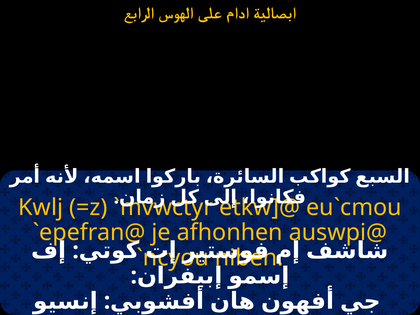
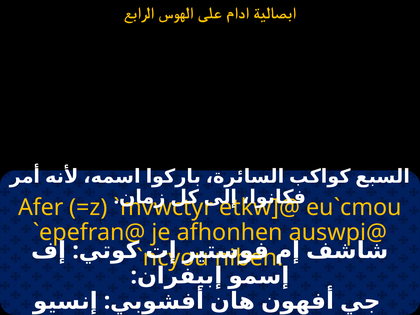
Kwlj: Kwlj -> Afer (41, 207)
